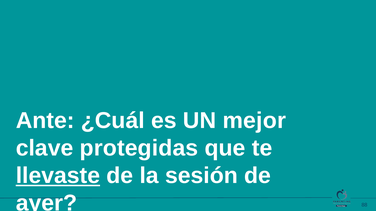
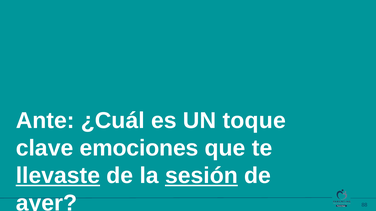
mejor: mejor -> toque (254, 121)
protegidas: protegidas -> emociones (139, 149)
sesión underline: none -> present (201, 176)
